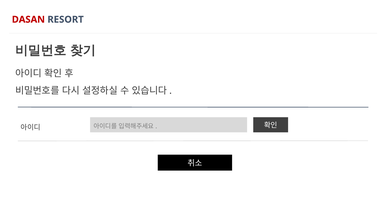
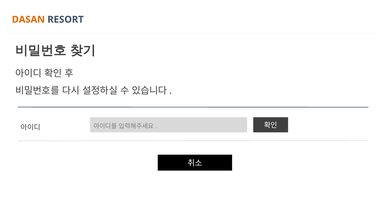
DASAN colour: red -> orange (28, 20)
